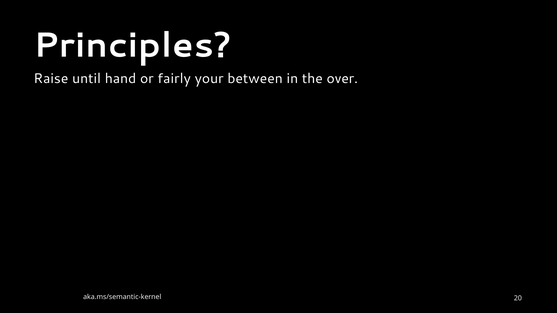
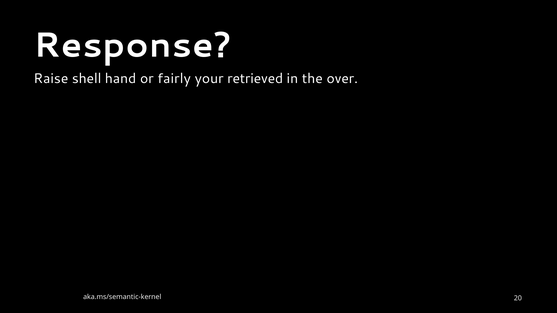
Principles: Principles -> Response (132, 45)
until: until -> shell (87, 79)
between: between -> retrieved (255, 79)
